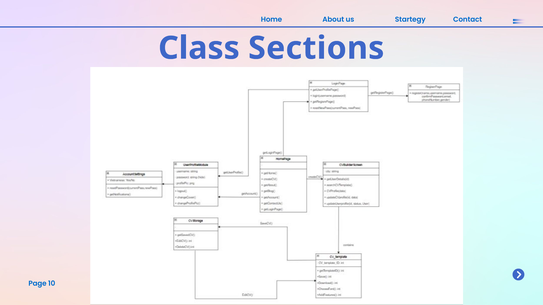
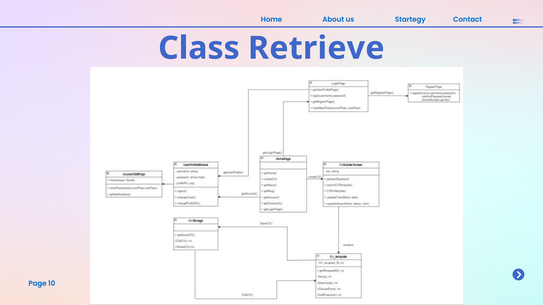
Sections: Sections -> Retrieve (316, 48)
